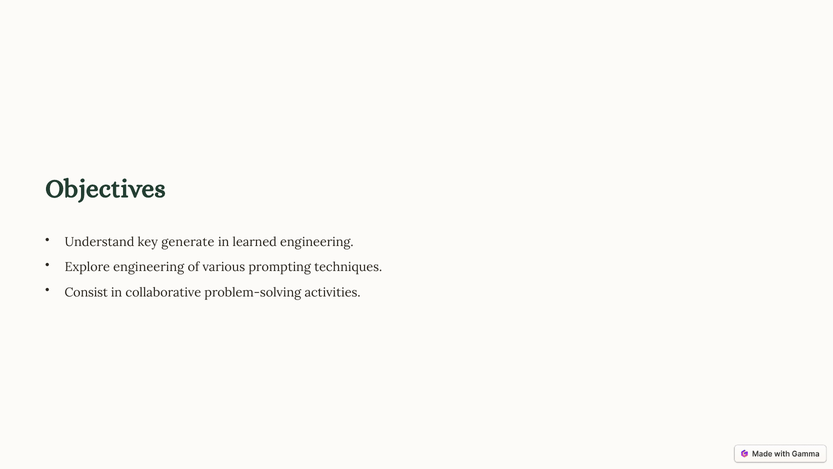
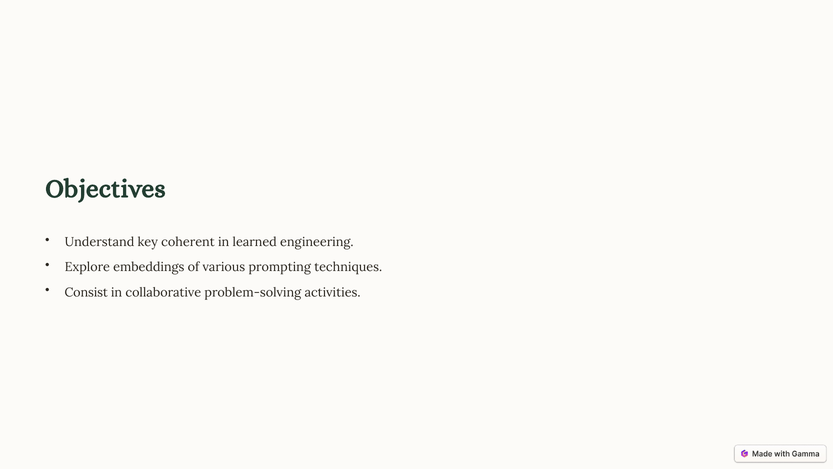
generate: generate -> coherent (188, 242)
Explore engineering: engineering -> embeddings (149, 267)
